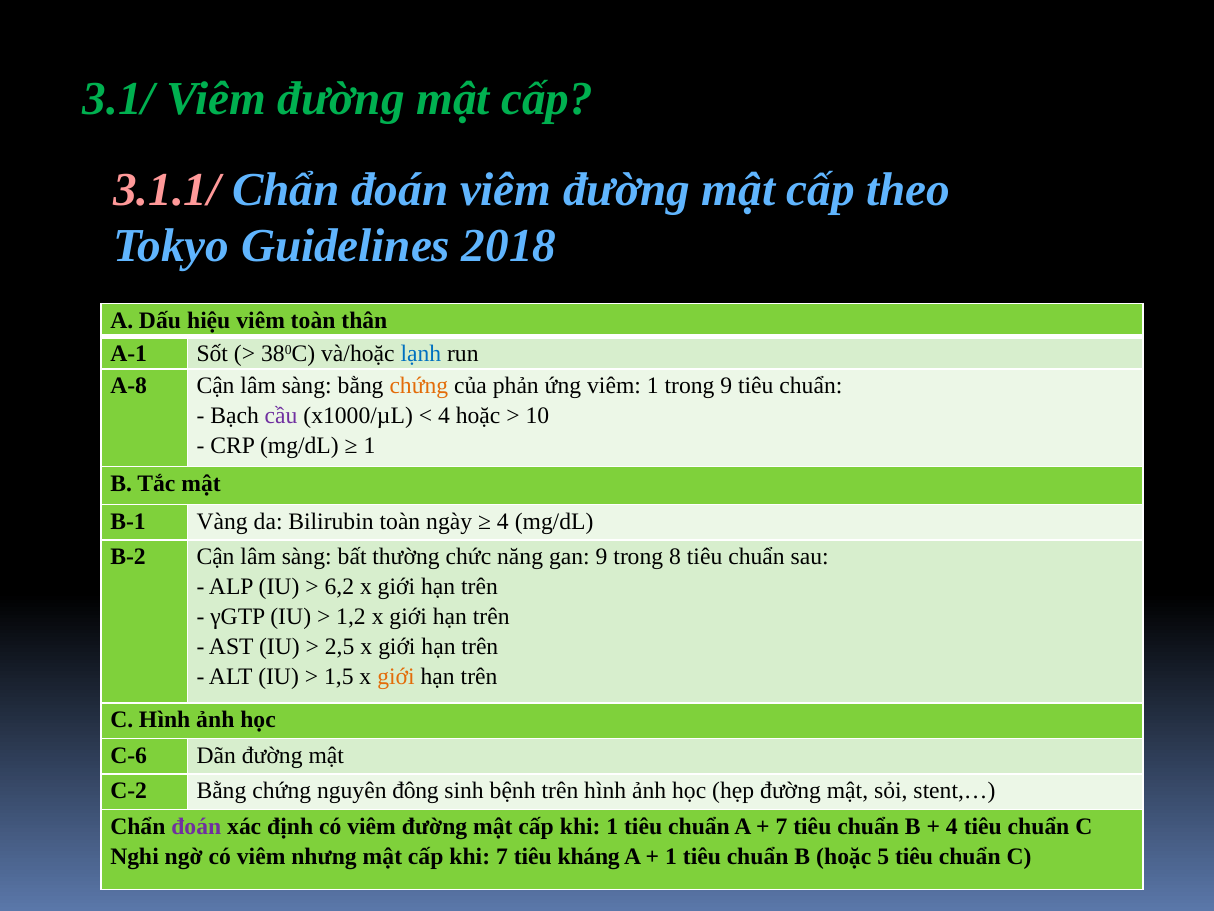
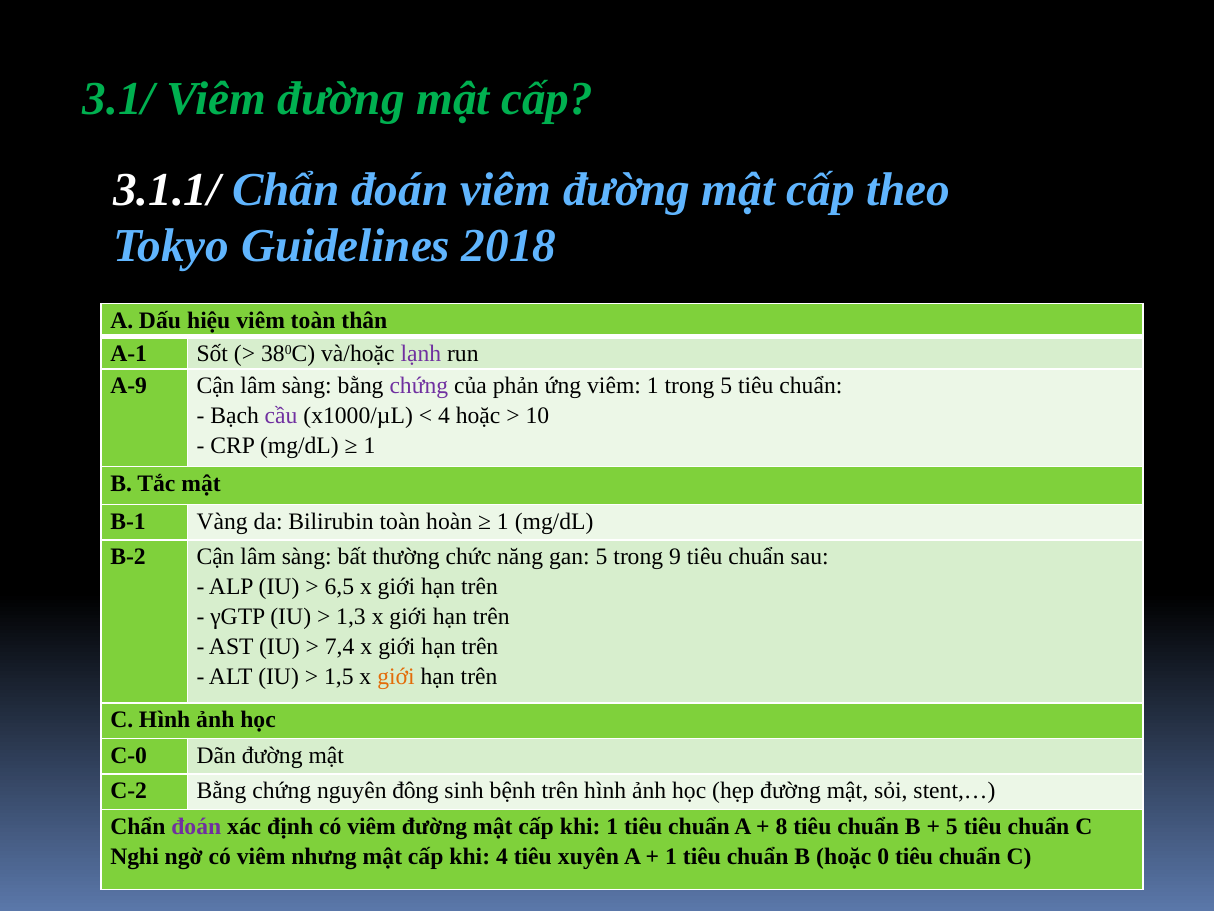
3.1.1/ colour: pink -> white (167, 189)
lạnh colour: blue -> purple (421, 353)
A-8: A-8 -> A-9 (129, 386)
chứng colour: orange -> purple (419, 386)
trong 9: 9 -> 5 (726, 386)
ngày: ngày -> hoàn (449, 521)
4: 4 -> 1 (503, 521)
gan 9: 9 -> 5 (602, 557)
8: 8 -> 9 (675, 557)
6,2: 6,2 -> 6,5 (339, 587)
1,2: 1,2 -> 1,3 (351, 617)
2,5: 2,5 -> 7,4 (340, 647)
C-6: C-6 -> C-0 (129, 755)
7: 7 -> 8 (782, 826)
4: 4 -> 5 (952, 826)
khi 7: 7 -> 4 (502, 856)
kháng: kháng -> xuyên (588, 856)
5: 5 -> 0 (883, 856)
